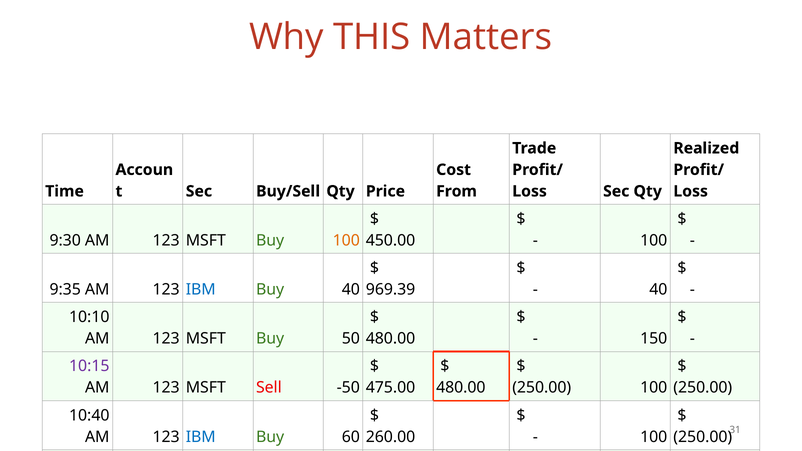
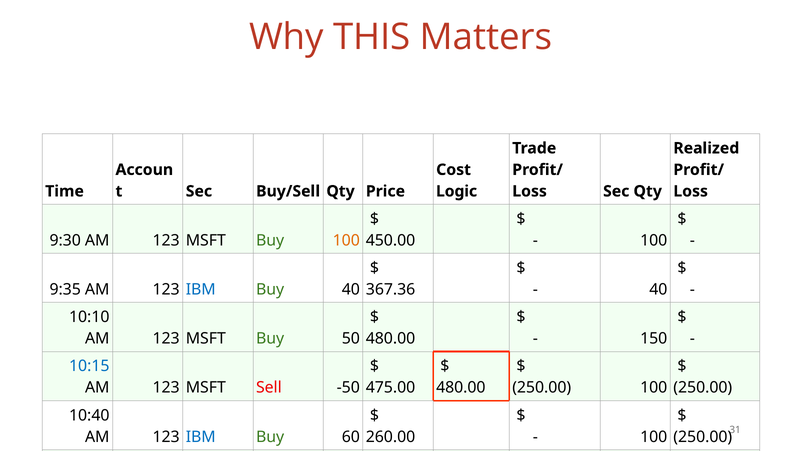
From: From -> Logic (457, 191)
969.39: 969.39 -> 367.36 (391, 290)
10:15 colour: purple -> blue (89, 366)
